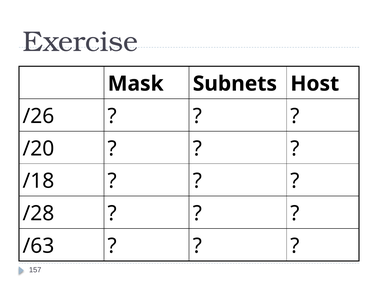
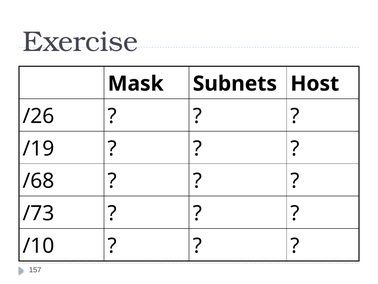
/20: /20 -> /19 (39, 148)
/18: /18 -> /68 (39, 181)
/28: /28 -> /73 (39, 213)
/63: /63 -> /10 (39, 246)
